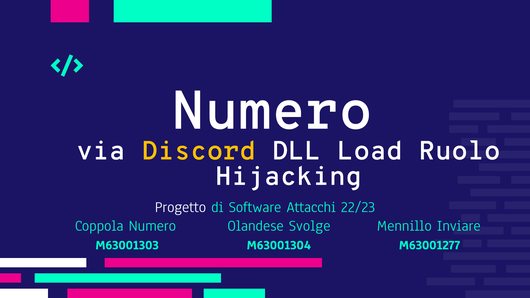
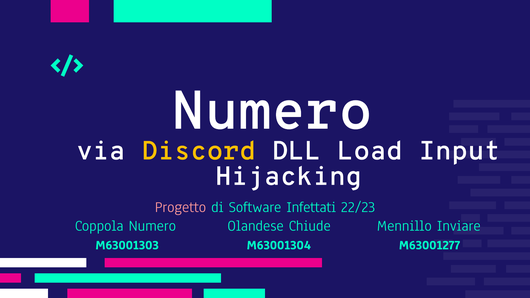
Ruolo: Ruolo -> Input (460, 151)
Progetto colour: white -> pink (180, 207)
Attacchi: Attacchi -> Infettati (311, 207)
Svolge: Svolge -> Chiude (310, 226)
